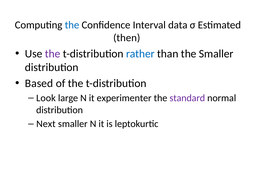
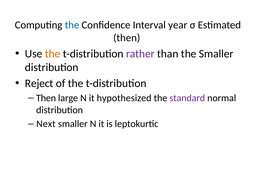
data: data -> year (178, 25)
the colour: purple -> orange (53, 54)
rather colour: blue -> purple (140, 54)
Based: Based -> Reject (39, 83)
Look: Look -> Then (46, 98)
experimenter: experimenter -> hypothesized (124, 98)
